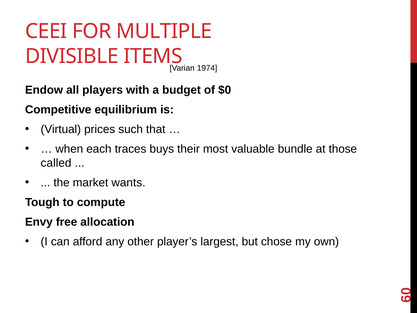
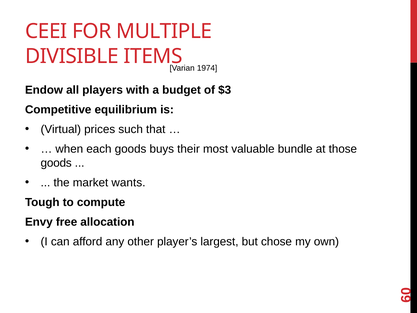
$0: $0 -> $3 (225, 90)
each traces: traces -> goods (131, 149)
called: called -> goods (56, 163)
